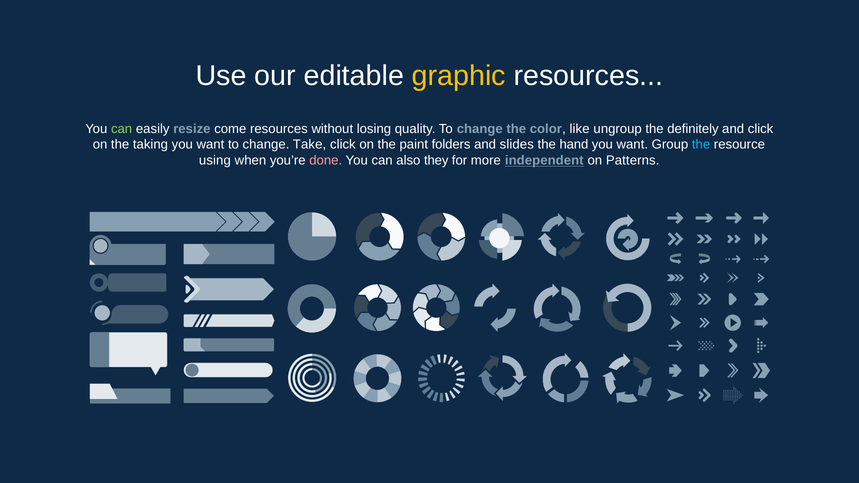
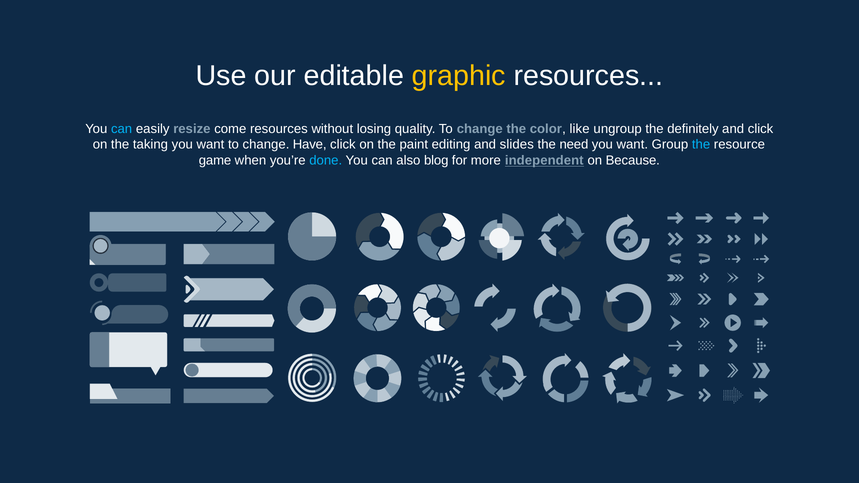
can colour: light green -> light blue (122, 129)
Take: Take -> Have (310, 145)
folders: folders -> editing (451, 145)
hand: hand -> need (574, 145)
using: using -> game (215, 160)
done colour: pink -> light blue (326, 160)
they: they -> blog (436, 160)
Patterns: Patterns -> Because (633, 160)
